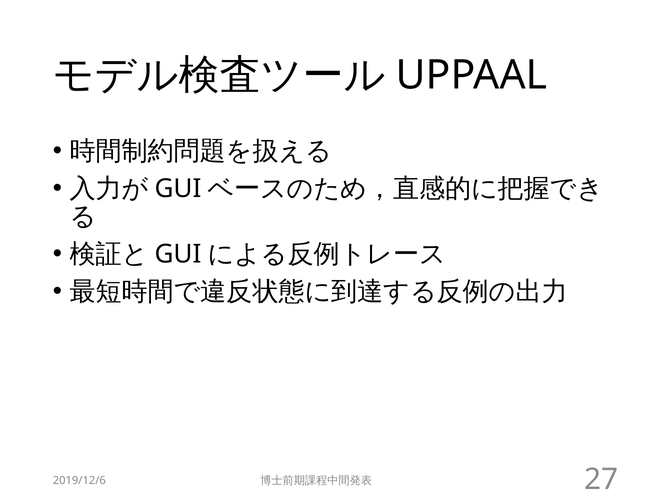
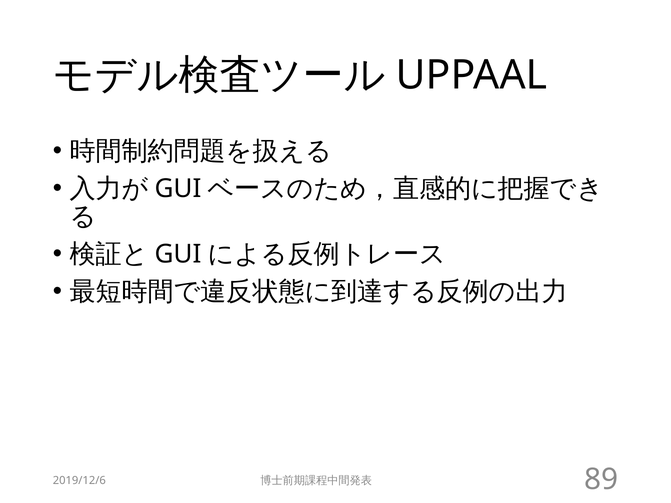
27: 27 -> 89 (601, 480)
